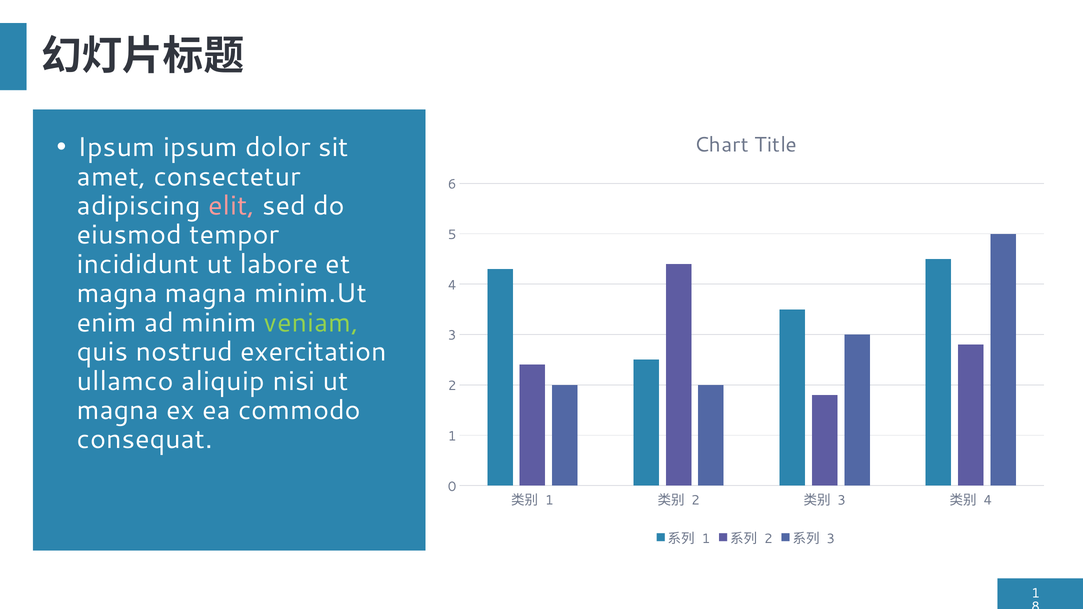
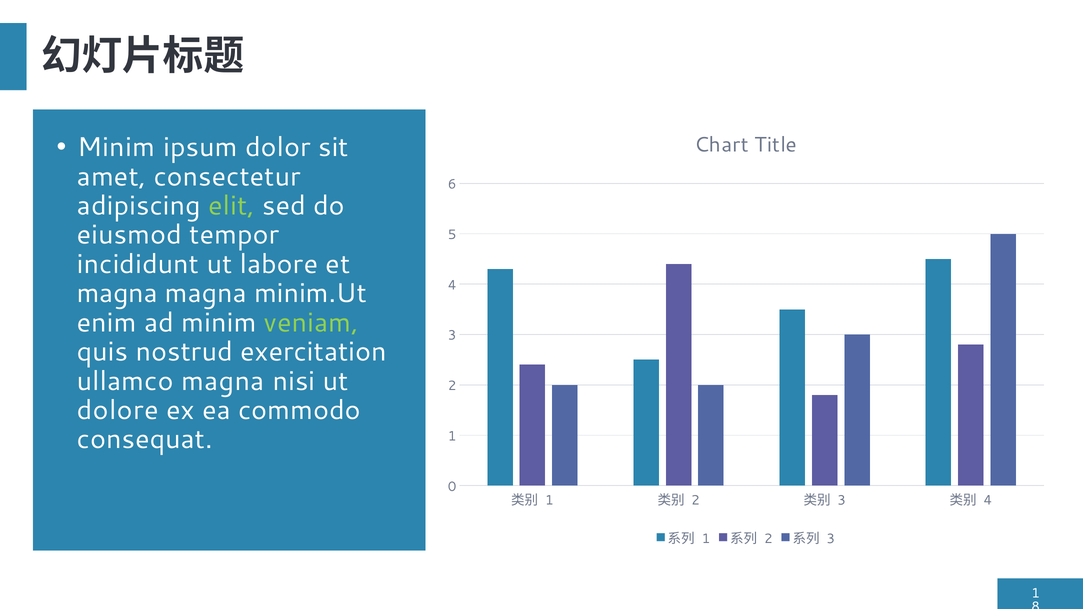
Ipsum: Ipsum -> Minim (116, 147)
elit colour: pink -> light green (231, 206)
ullamco aliquip: aliquip -> magna (223, 381)
magna: magna -> dolore (118, 410)
